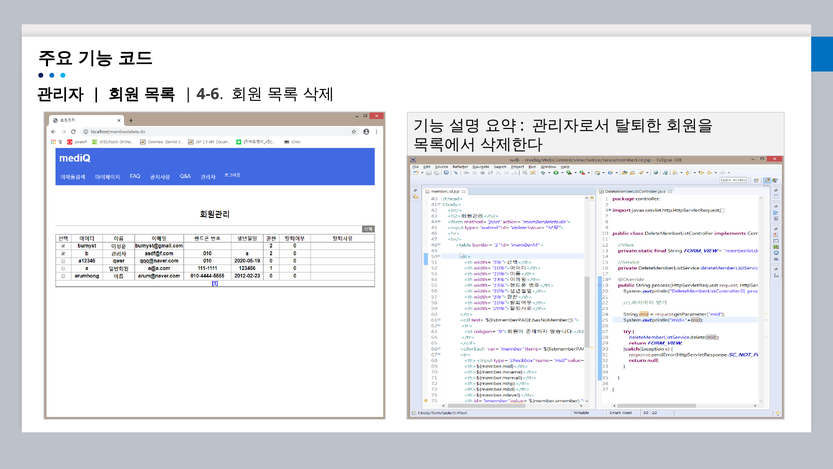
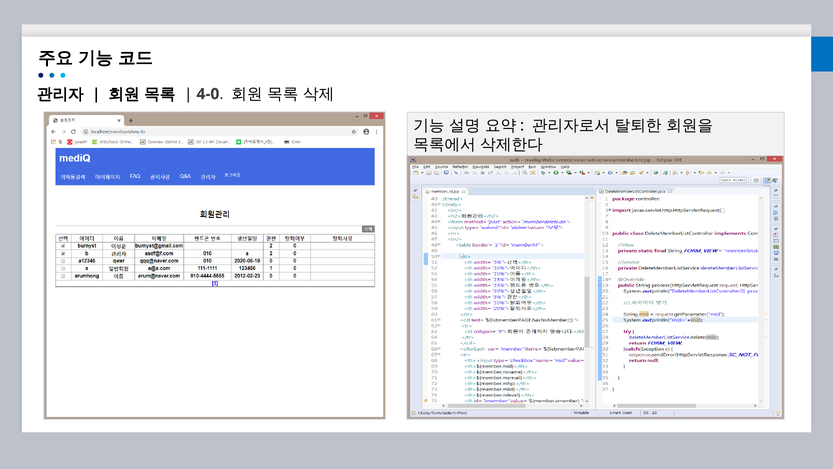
4-6: 4-6 -> 4-0 (208, 94)
